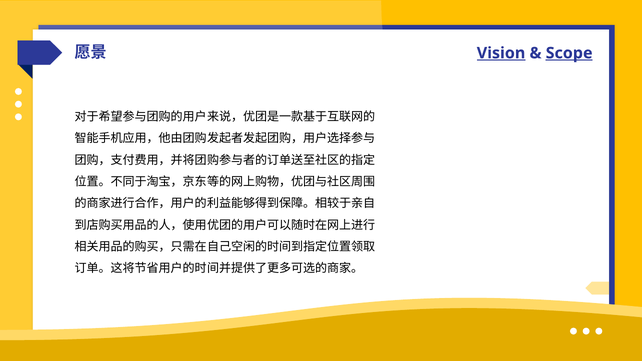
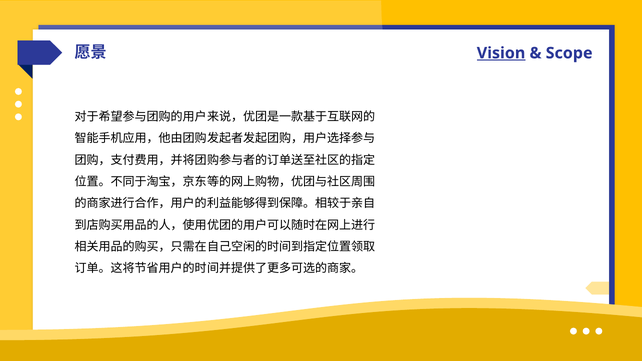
Scope underline: present -> none (569, 53)
